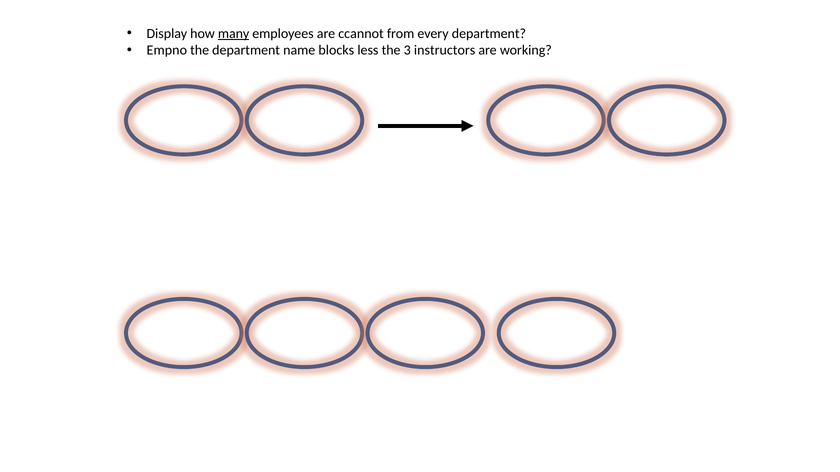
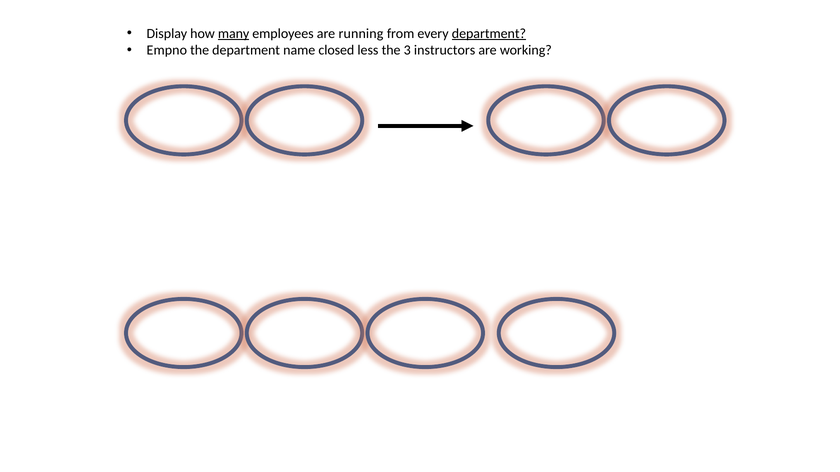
ccannot: ccannot -> running (361, 33)
department underline: none -> present (489, 33)
blocks: blocks -> closed (336, 50)
